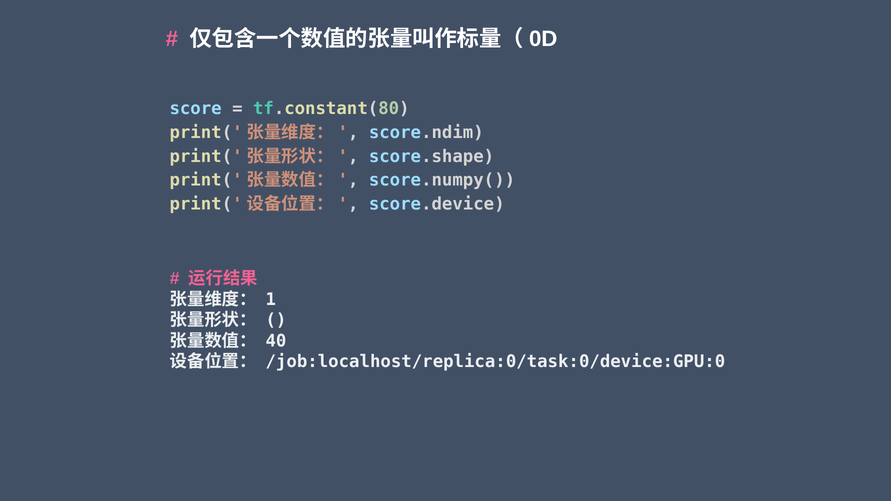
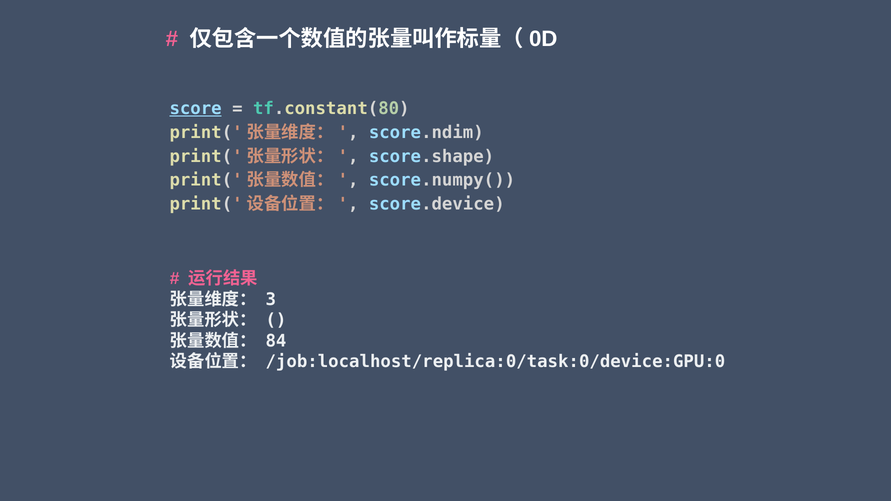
score underline: none -> present (196, 109)
1: 1 -> 3 (271, 299)
40: 40 -> 84 (276, 341)
